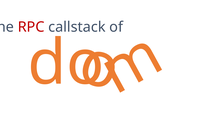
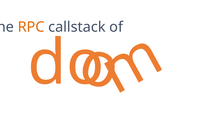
RPC colour: red -> orange (31, 27)
